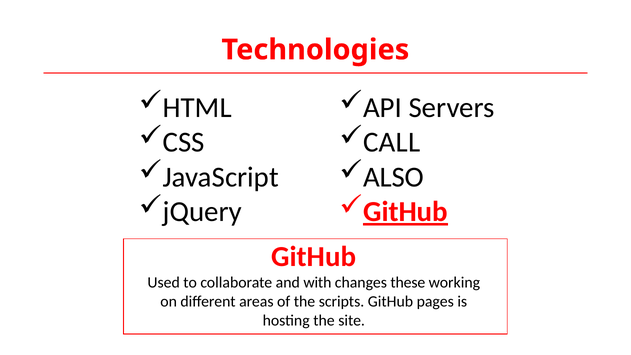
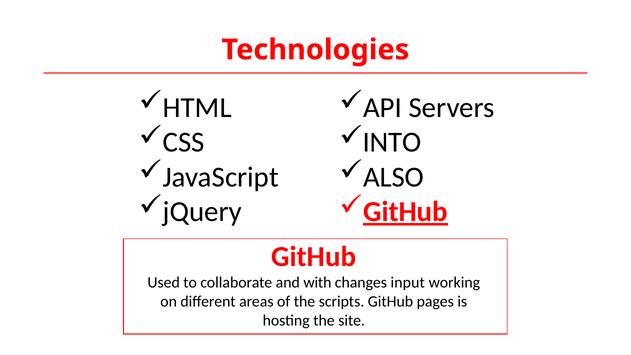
CALL: CALL -> INTO (392, 142)
these: these -> input (408, 283)
